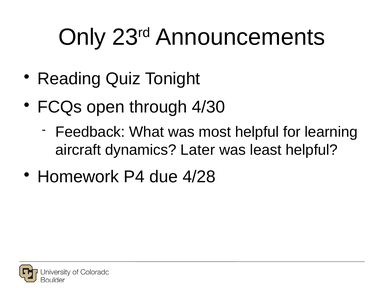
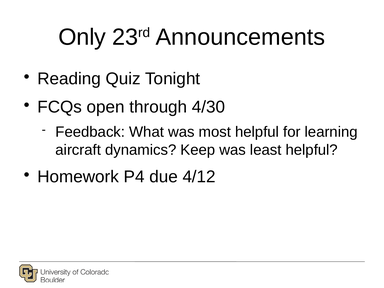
Later: Later -> Keep (198, 150)
4/28: 4/28 -> 4/12 (199, 177)
